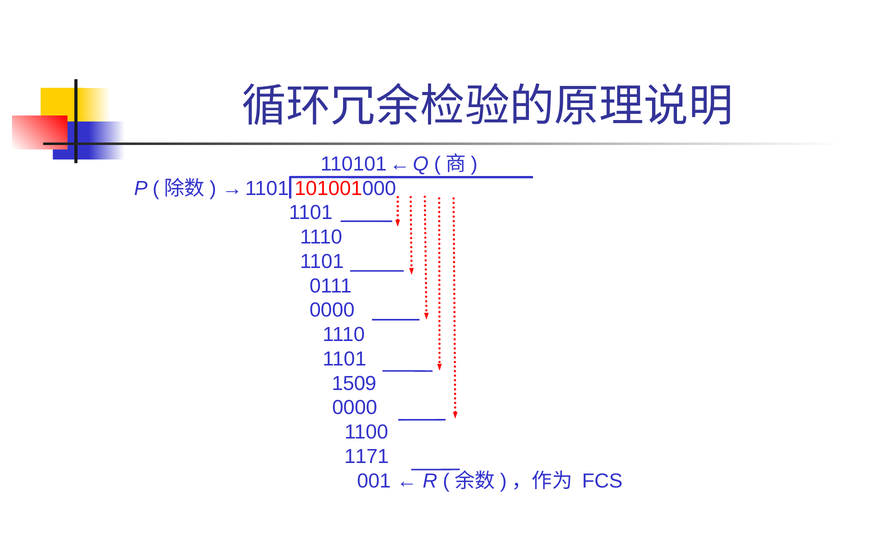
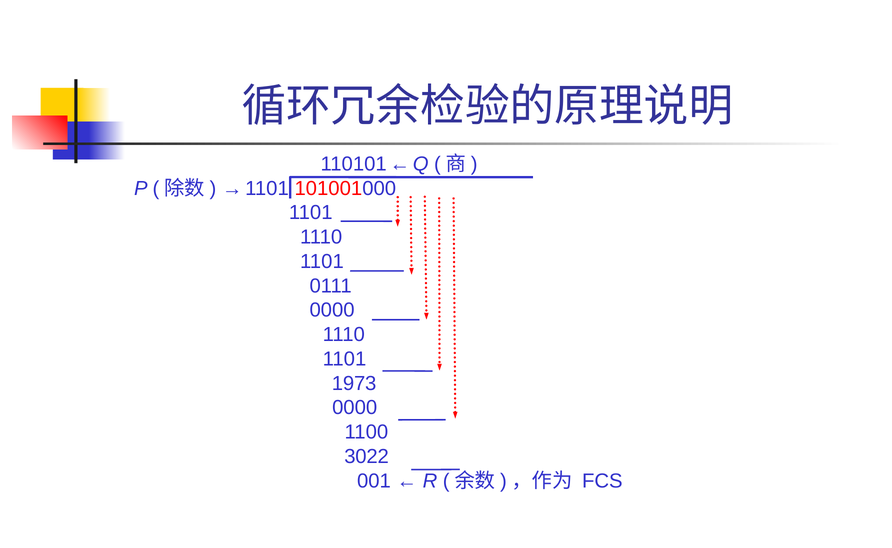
1509: 1509 -> 1973 (354, 383)
1171: 1171 -> 3022 (367, 456)
